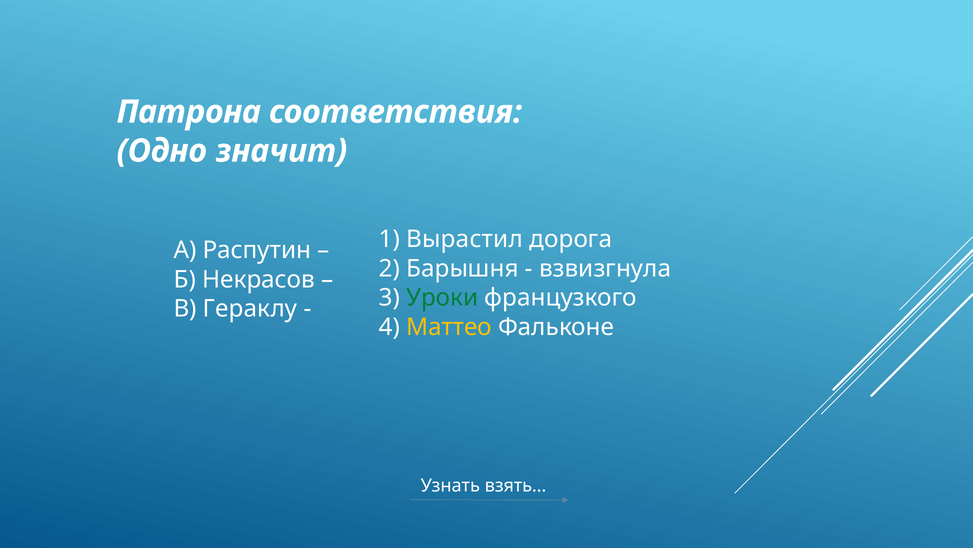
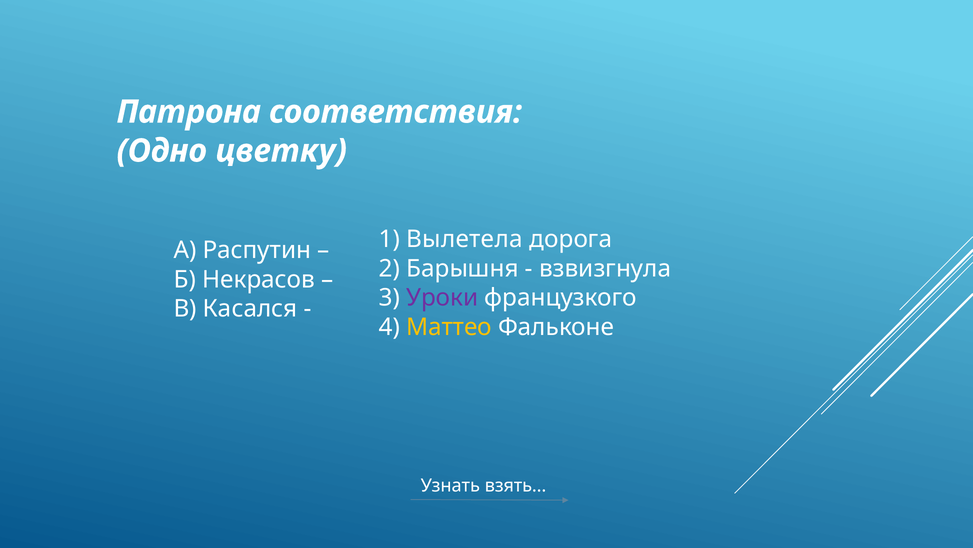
значит: значит -> цветку (281, 151)
Вырастил: Вырастил -> Вылетела (465, 239)
Уроки colour: green -> purple (442, 297)
Гераклу: Гераклу -> Касался (250, 308)
